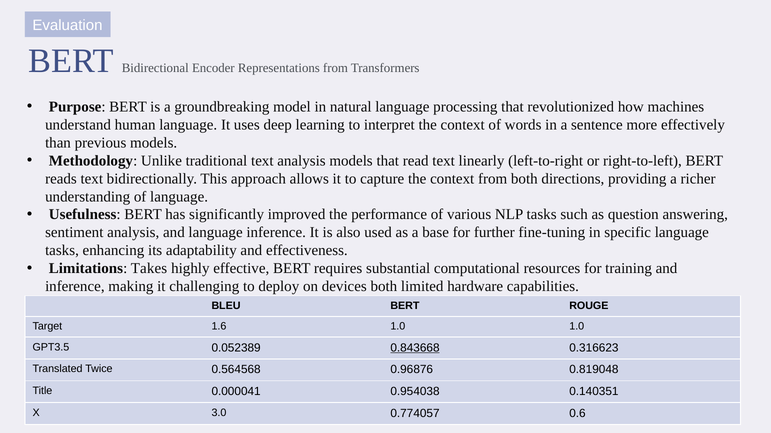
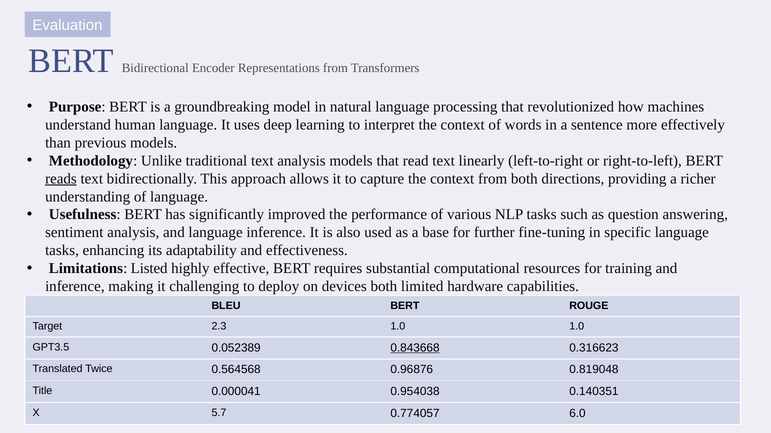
reads underline: none -> present (61, 179)
Takes: Takes -> Listed (149, 269)
1.6: 1.6 -> 2.3 (219, 327)
3.0: 3.0 -> 5.7 (219, 413)
0.6: 0.6 -> 6.0 (577, 414)
